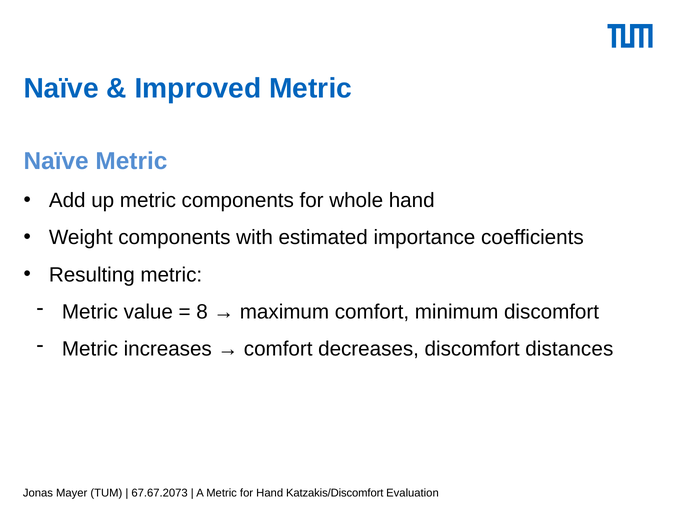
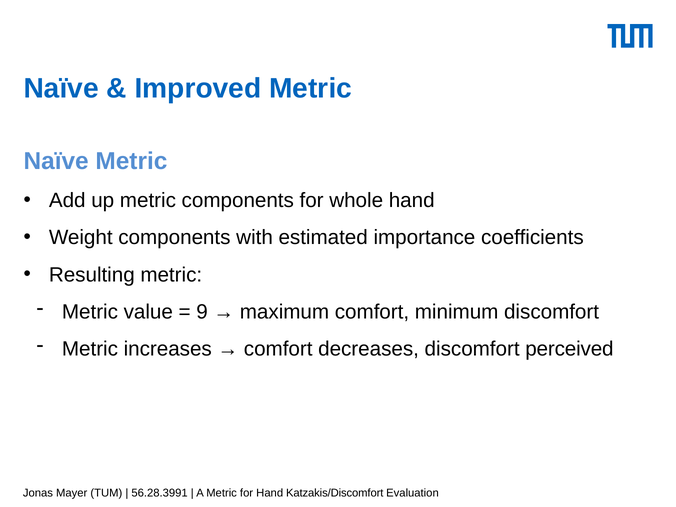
8: 8 -> 9 (202, 312)
distances: distances -> perceived (569, 349)
67.67.2073: 67.67.2073 -> 56.28.3991 (160, 493)
